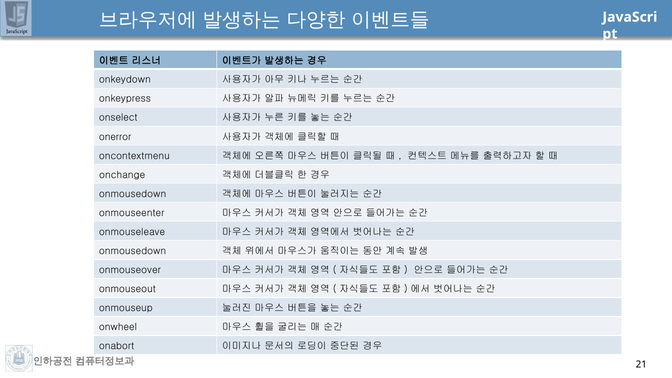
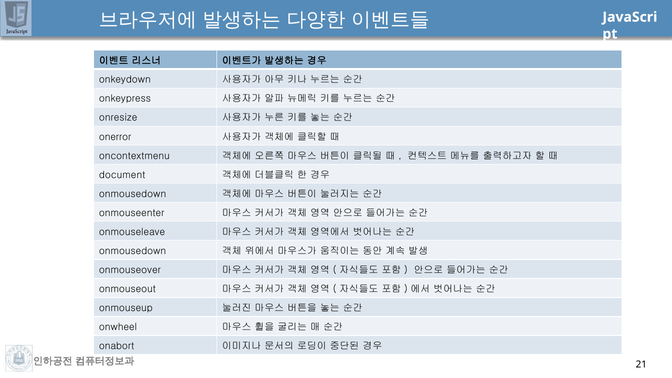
onselect: onselect -> onresize (118, 118)
onchange: onchange -> document (122, 175)
